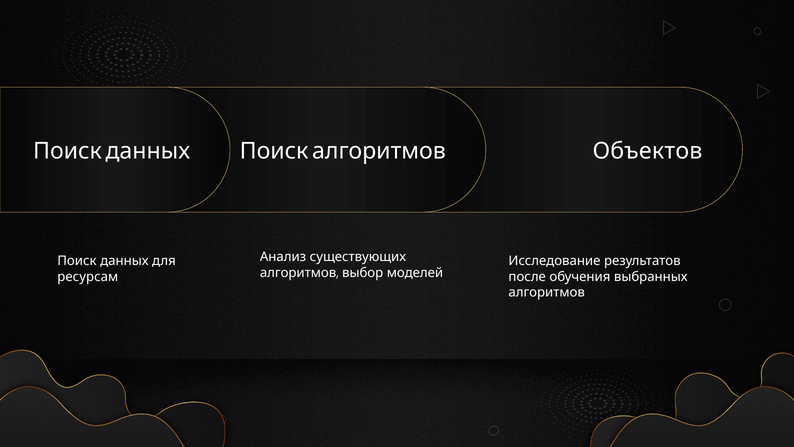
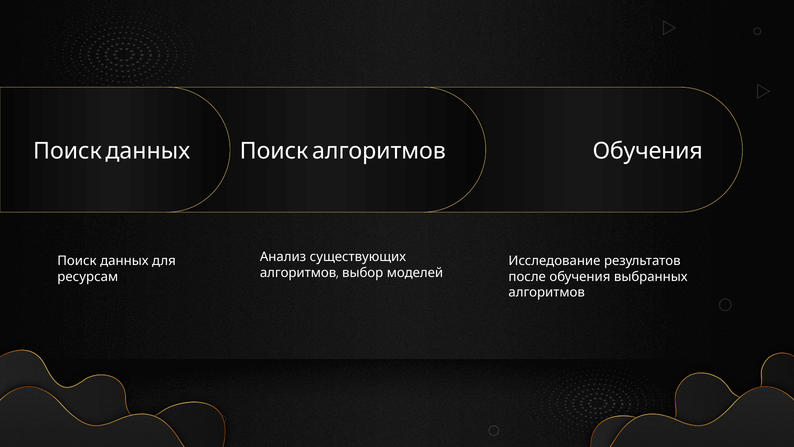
Объектов: Объектов -> Обучения (648, 151)
